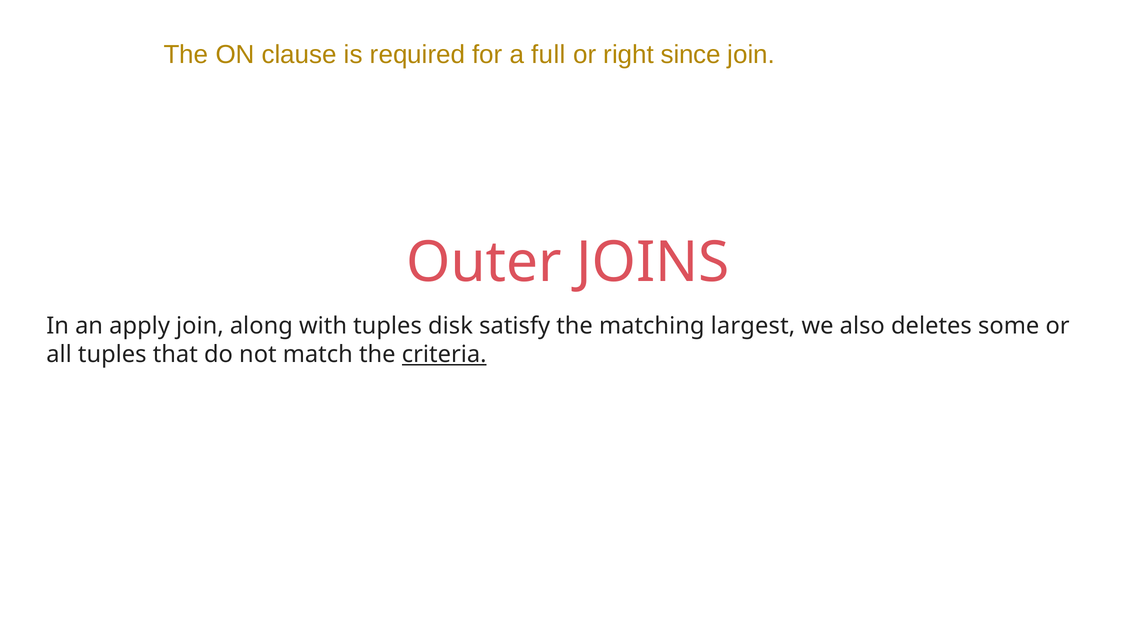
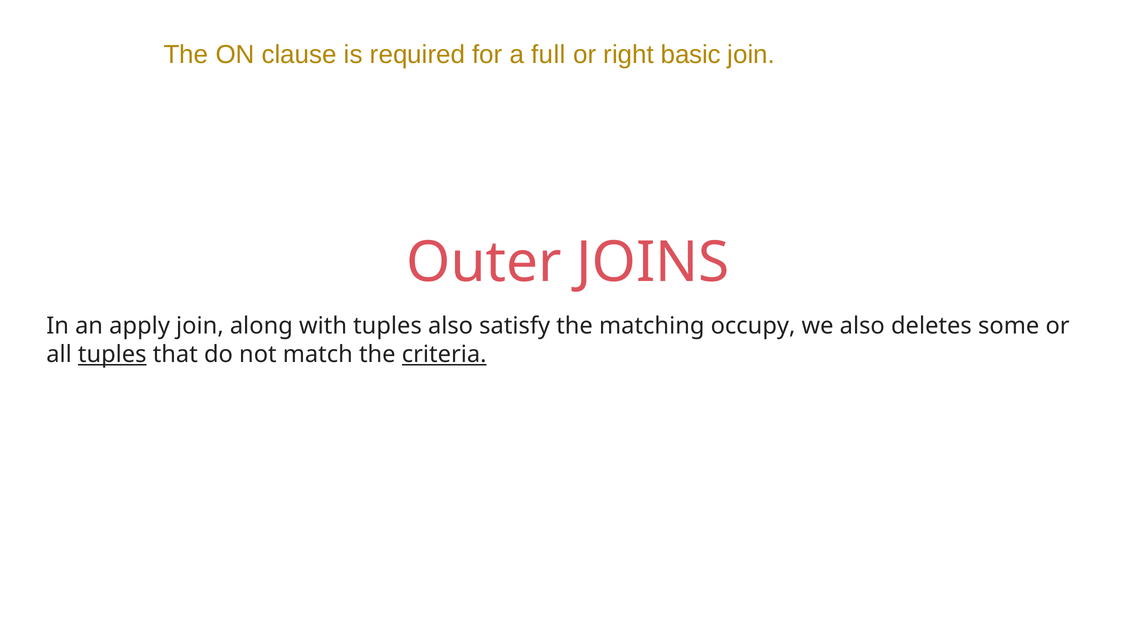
since: since -> basic (691, 55)
tuples disk: disk -> also (451, 326)
largest: largest -> occupy (753, 326)
tuples underline: none -> present (112, 354)
